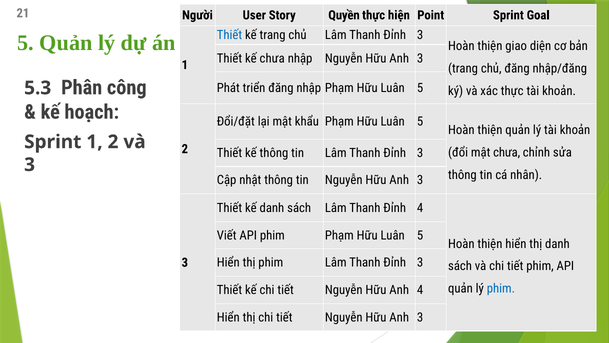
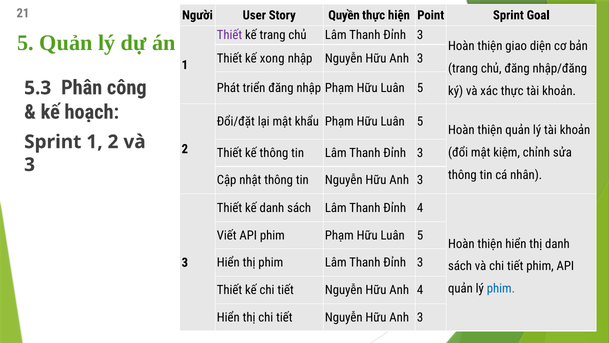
Thiết colour: blue -> purple (230, 35)
kế chưa: chưa -> xong (272, 58)
mật chưa: chưa -> kiệm (507, 153)
